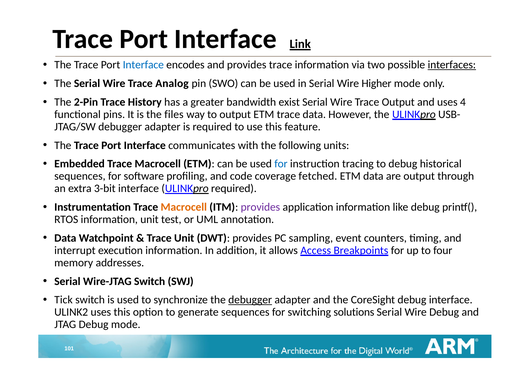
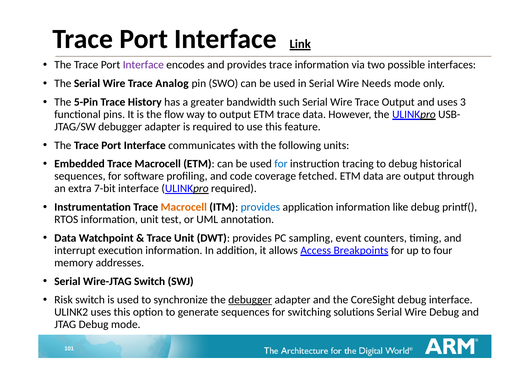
Interface colour: blue -> purple (143, 65)
interfaces underline: present -> none (452, 65)
Higher: Higher -> Needs (376, 83)
2-Pin: 2-Pin -> 5-Pin (86, 102)
exist: exist -> such (289, 102)
4: 4 -> 3 (463, 102)
files: files -> flow (174, 114)
3-bit: 3-bit -> 7-bit (105, 188)
provides colour: purple -> blue (260, 207)
Tick: Tick -> Risk (64, 299)
